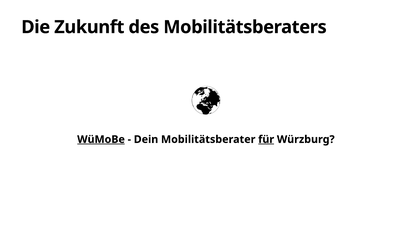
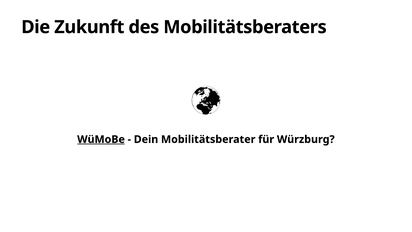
für underline: present -> none (266, 139)
